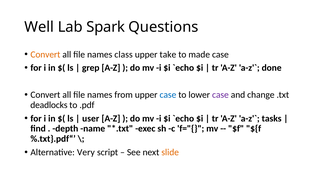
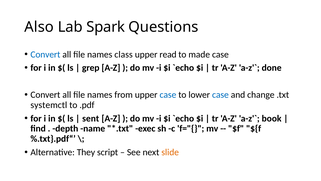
Well: Well -> Also (39, 27)
Convert colour: orange -> blue (45, 54)
take: take -> read (168, 54)
case colour: purple -> blue (220, 95)
deadlocks: deadlocks -> systemctl (49, 105)
user: user -> sent (91, 118)
tasks: tasks -> book (272, 118)
Very: Very -> They (86, 152)
